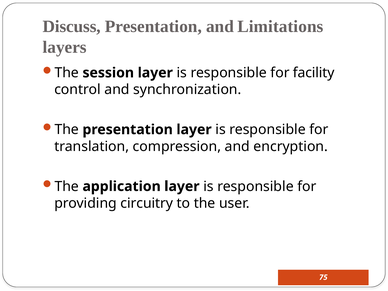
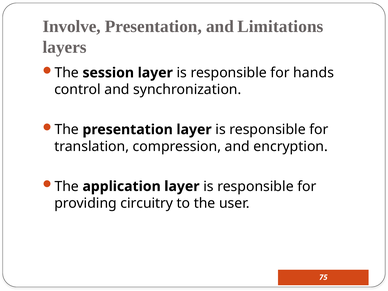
Discuss: Discuss -> Involve (72, 26)
facility: facility -> hands (314, 73)
